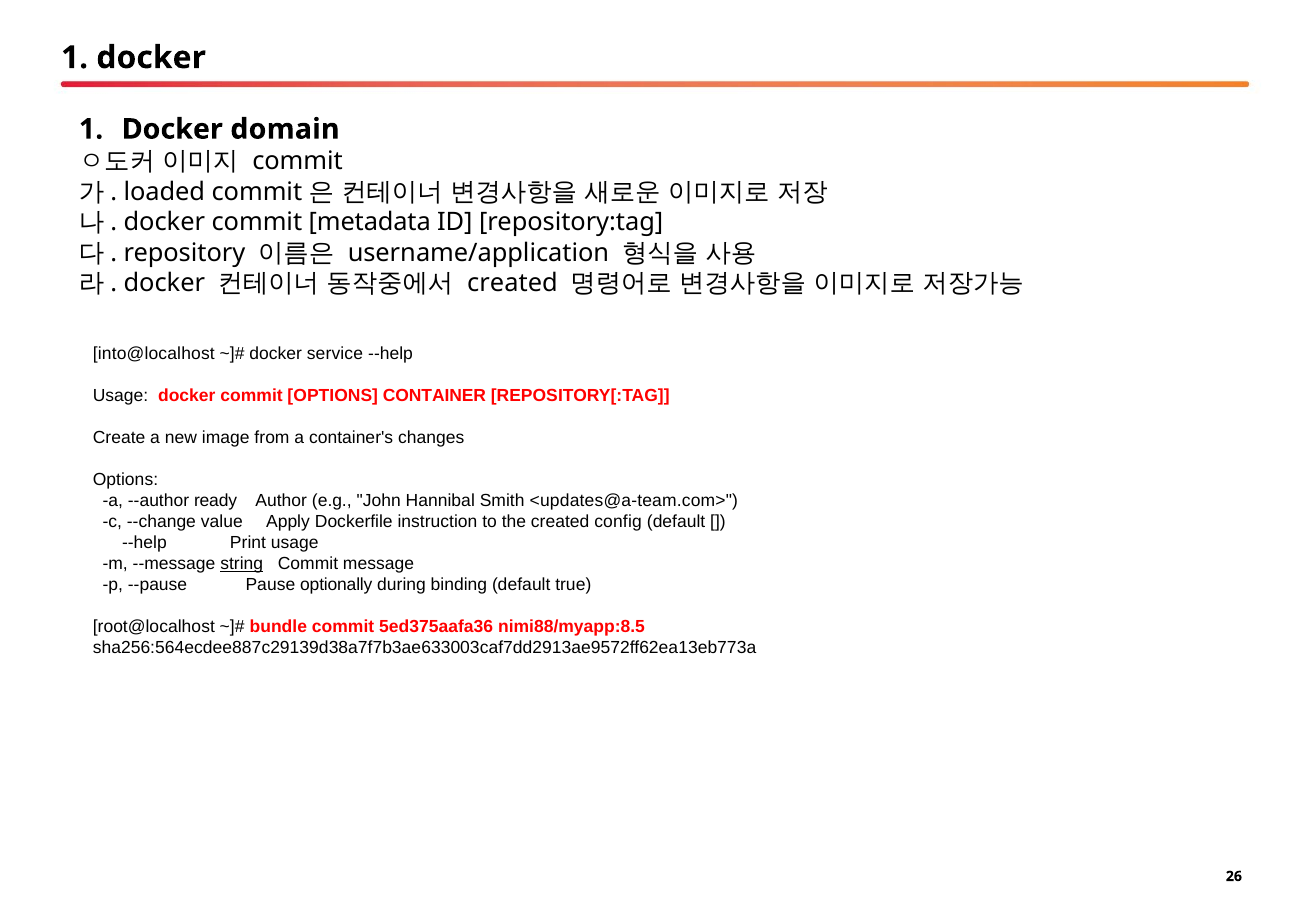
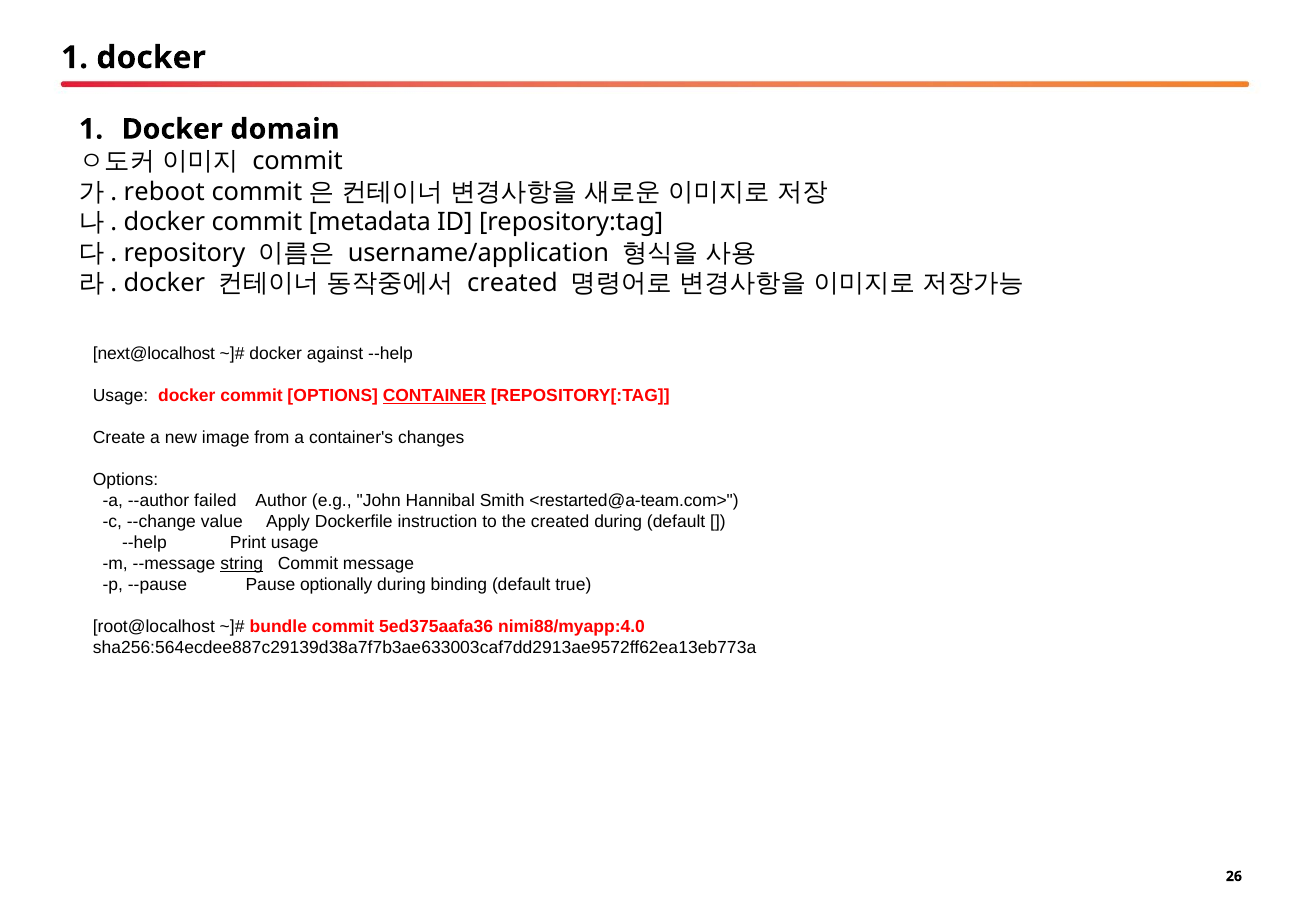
loaded: loaded -> reboot (164, 192)
into@localhost: into@localhost -> next@localhost (154, 354)
service: service -> against (335, 354)
CONTAINER underline: none -> present (434, 396)
ready: ready -> failed (215, 501)
<updates@a-team.com>: <updates@a-team.com> -> <restarted@a-team.com> (634, 501)
created config: config -> during (618, 522)
nimi88/myapp:8.5: nimi88/myapp:8.5 -> nimi88/myapp:4.0 (572, 627)
